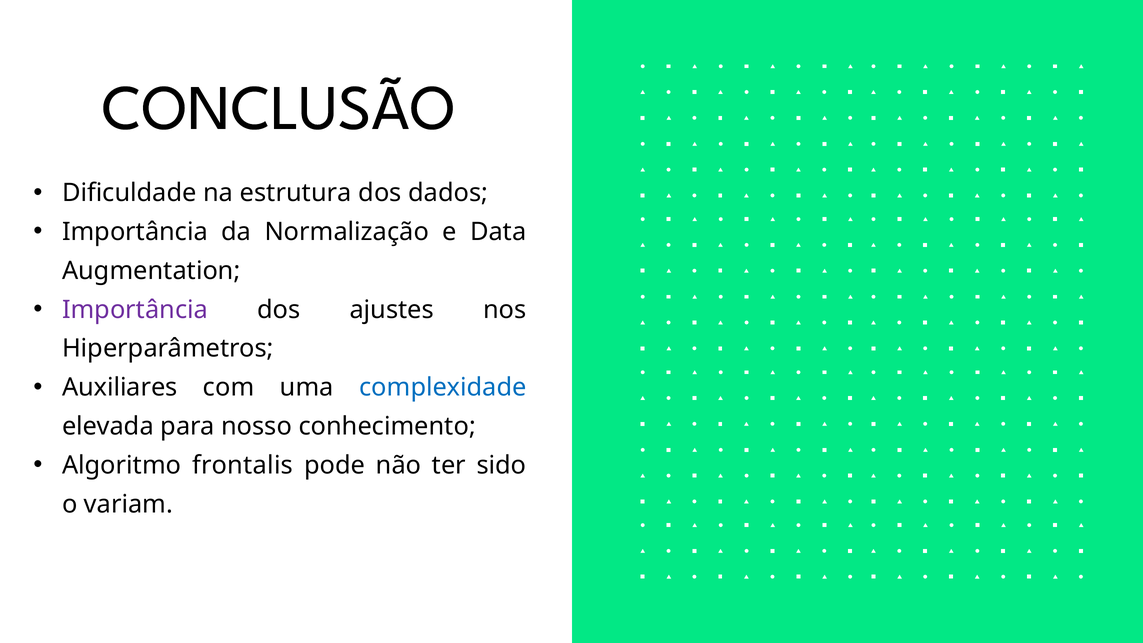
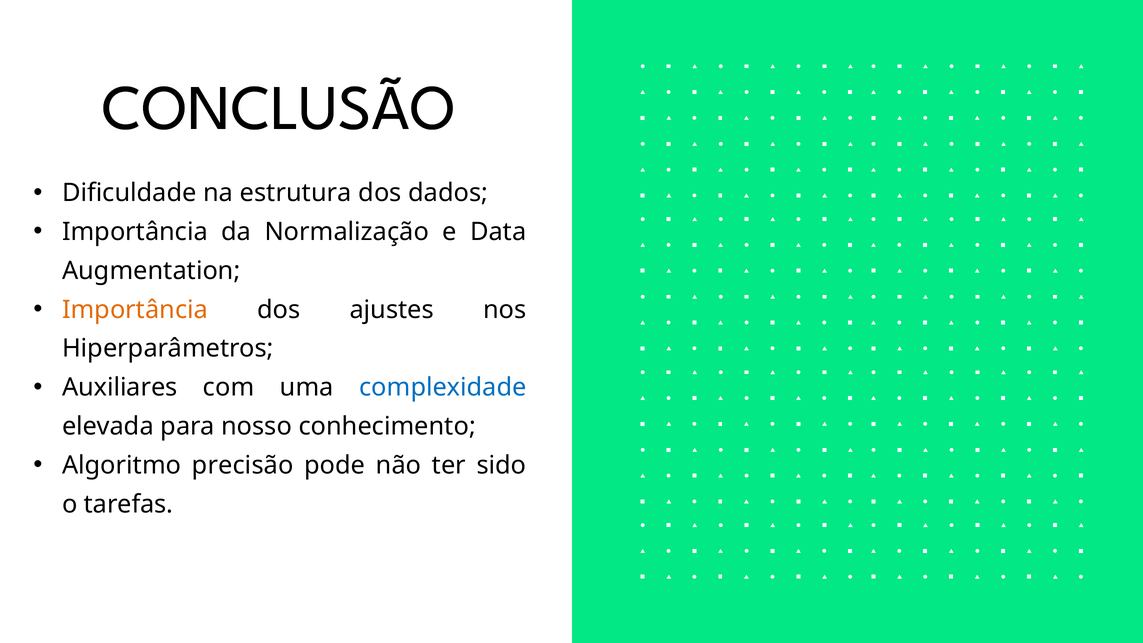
Importância colour: purple -> orange (135, 310)
frontalis: frontalis -> precisão (243, 465)
variam: variam -> tarefas (129, 504)
